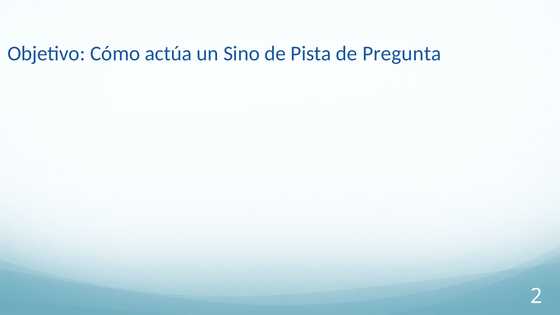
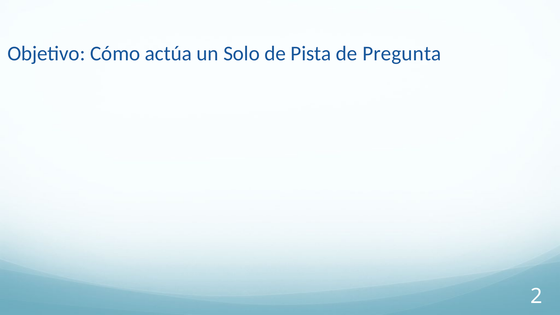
Sino: Sino -> Solo (242, 54)
